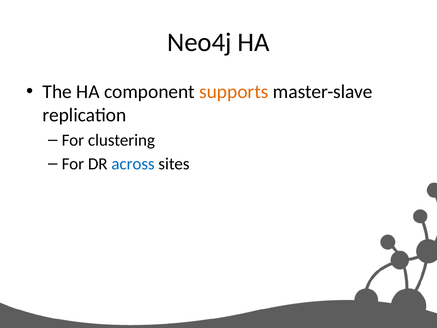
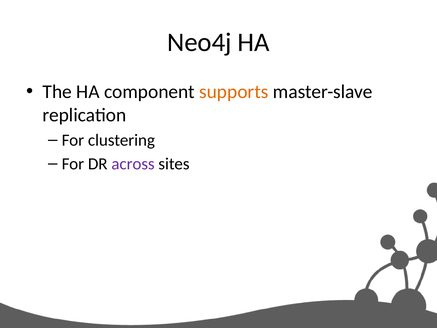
across colour: blue -> purple (133, 164)
